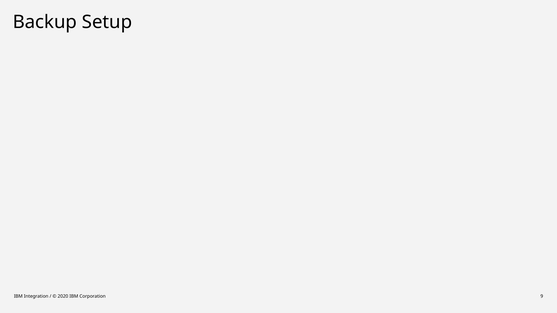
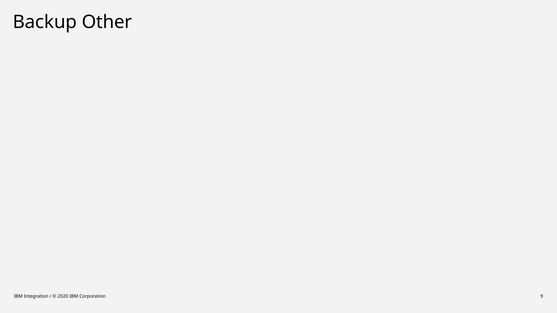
Setup: Setup -> Other (107, 22)
